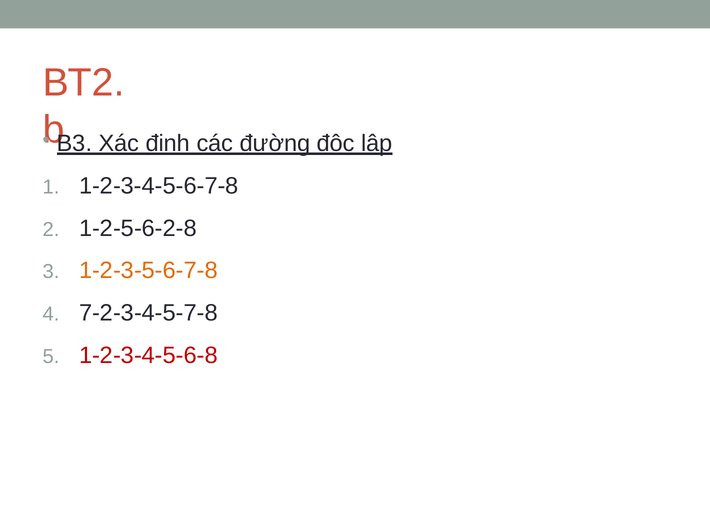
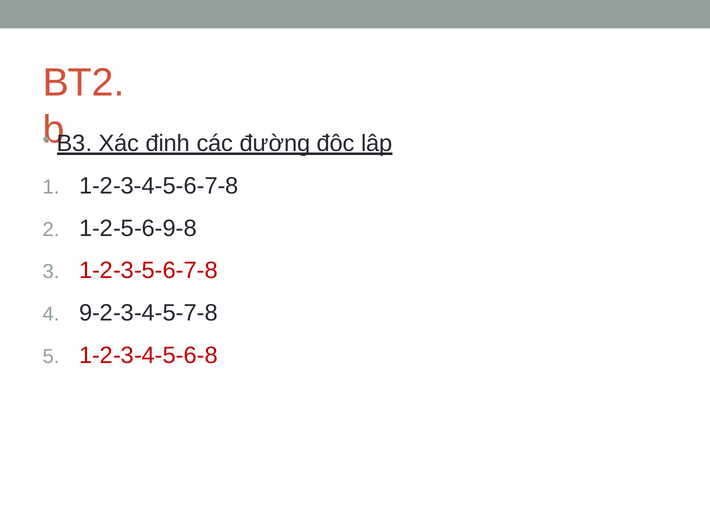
1-2-5-6-2-8: 1-2-5-6-2-8 -> 1-2-5-6-9-8 (138, 228)
1-2-3-5-6-7-8 colour: orange -> red (148, 271)
7-2-3-4-5-7-8: 7-2-3-4-5-7-8 -> 9-2-3-4-5-7-8 (148, 313)
